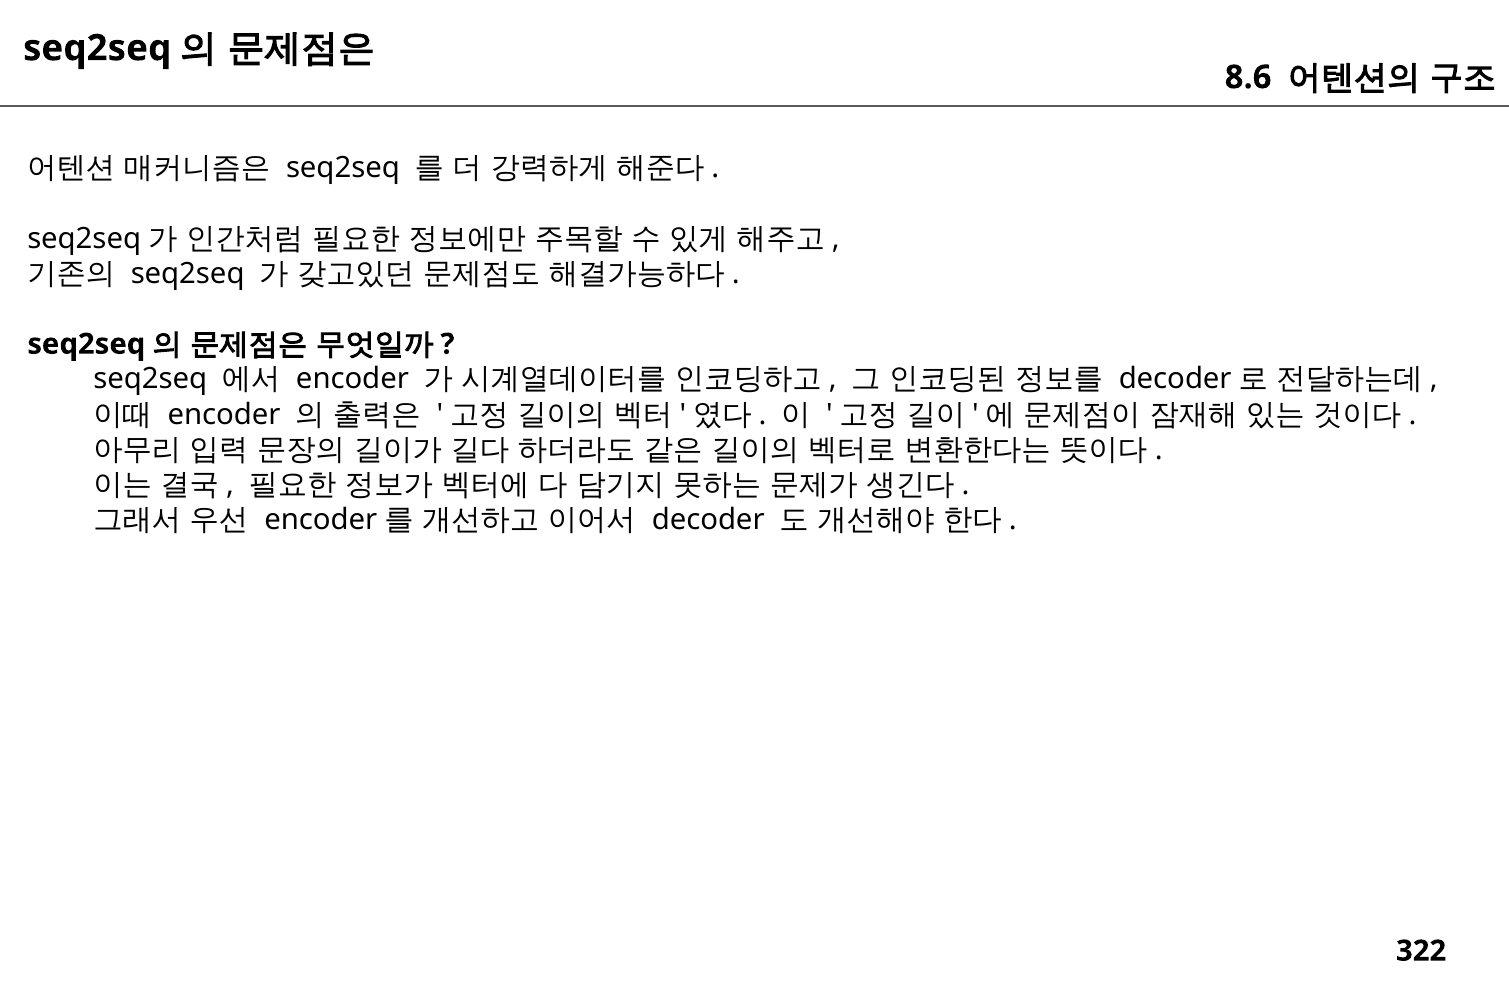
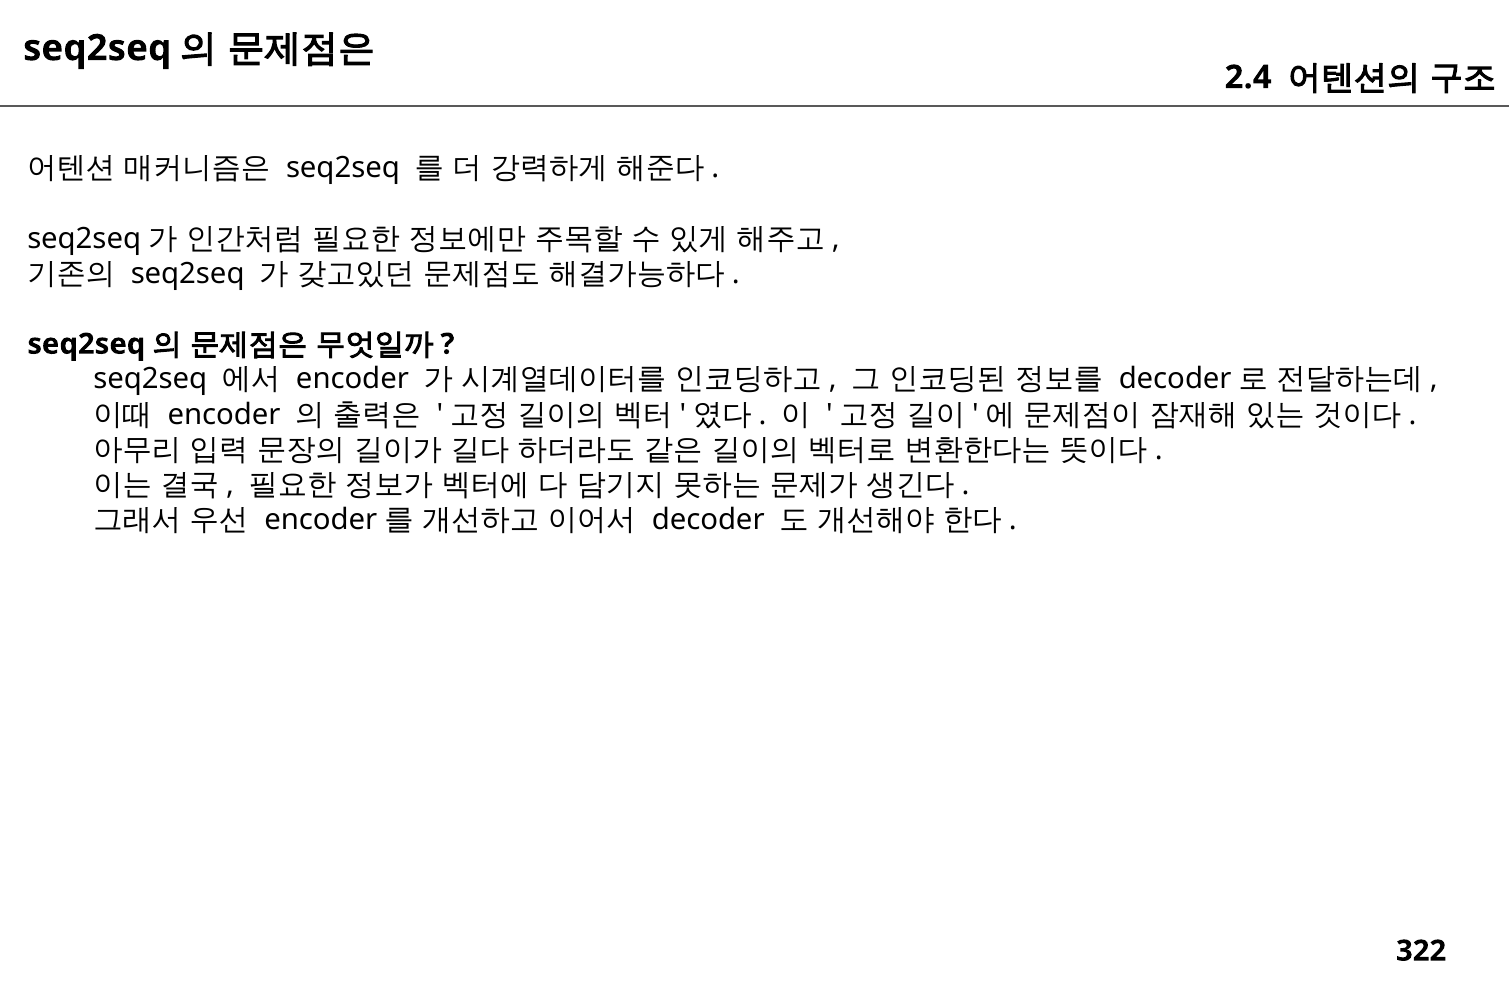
8.6: 8.6 -> 2.4 (1248, 77)
